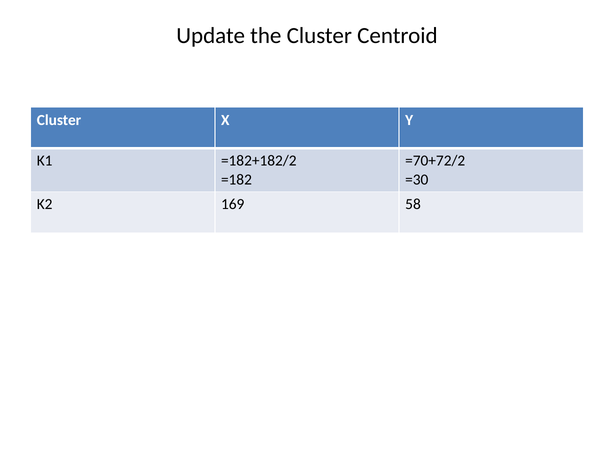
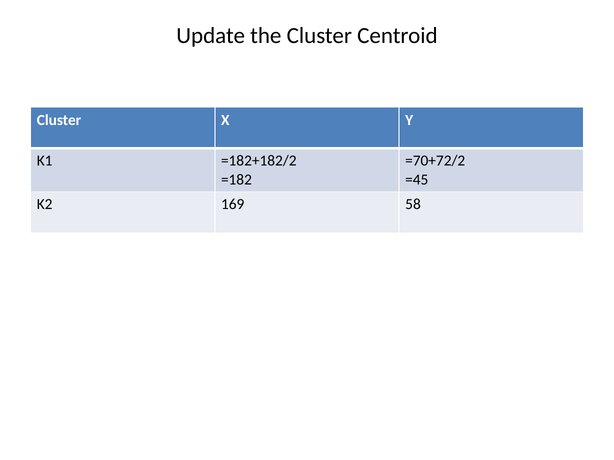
=30: =30 -> =45 (417, 180)
